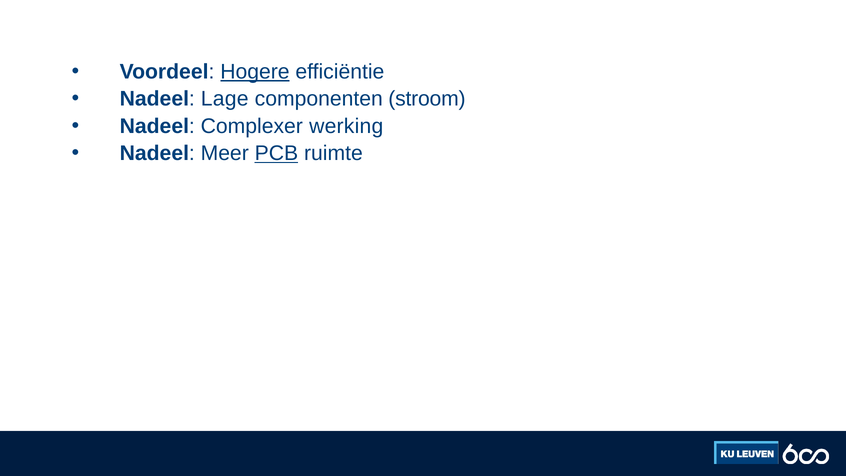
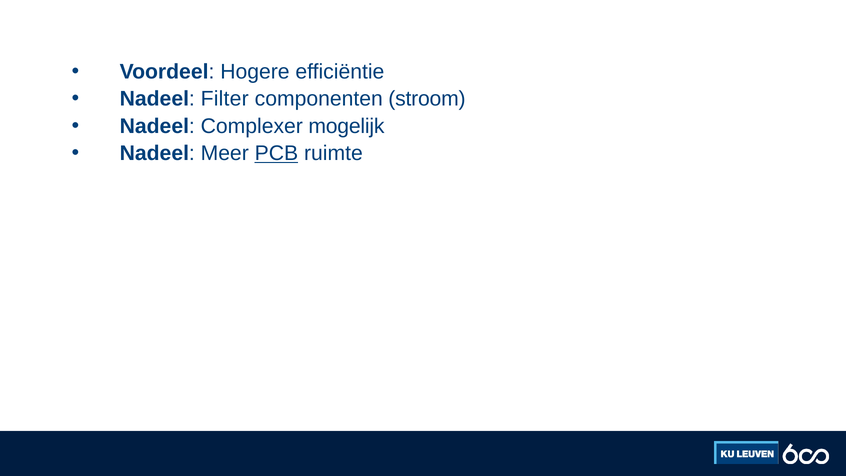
Hogere underline: present -> none (255, 72)
Lage: Lage -> Filter (225, 99)
werking: werking -> mogelijk (346, 126)
